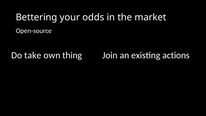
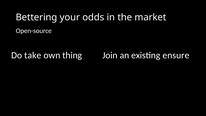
actions: actions -> ensure (176, 55)
